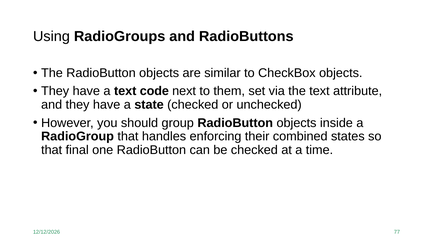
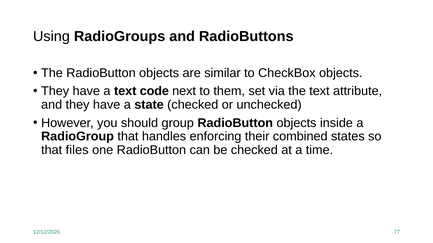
final: final -> files (77, 150)
